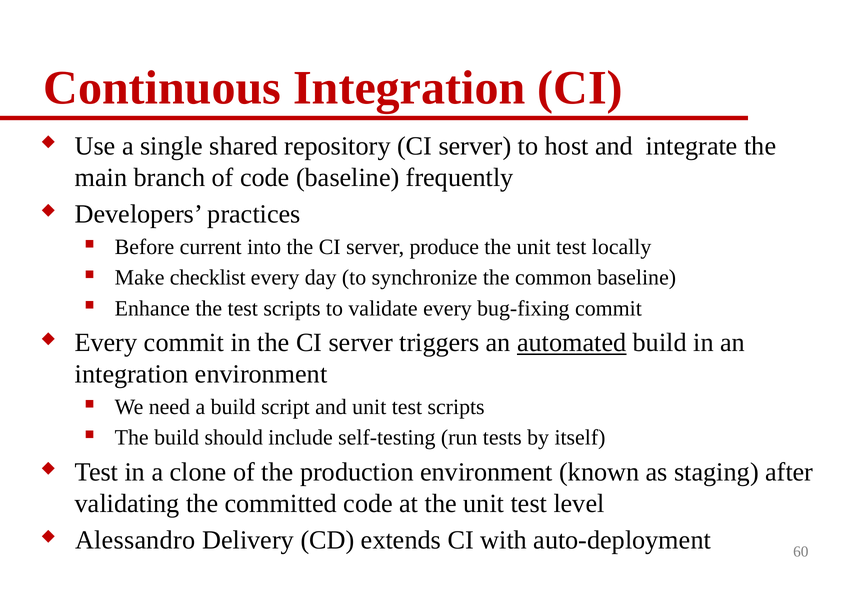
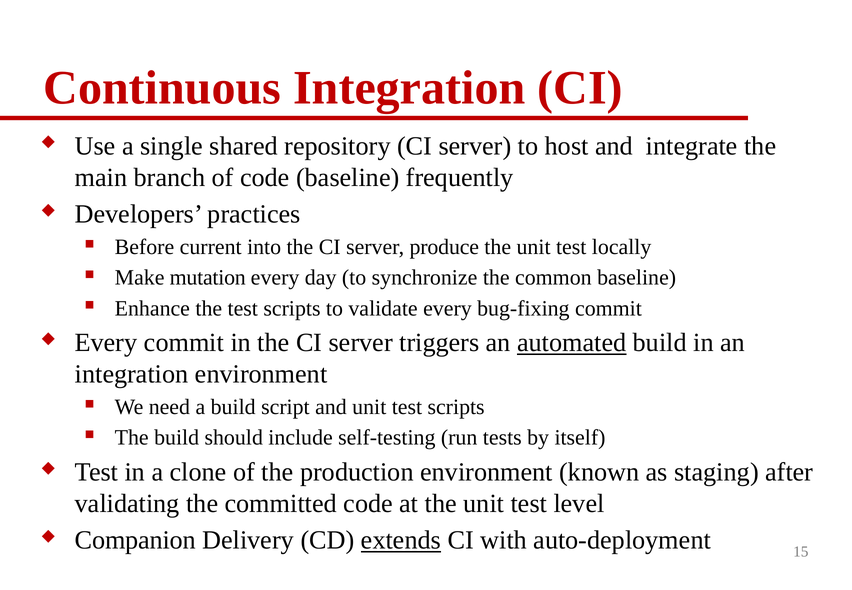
checklist: checklist -> mutation (208, 278)
Alessandro: Alessandro -> Companion (135, 540)
extends underline: none -> present (401, 540)
60: 60 -> 15 (801, 552)
